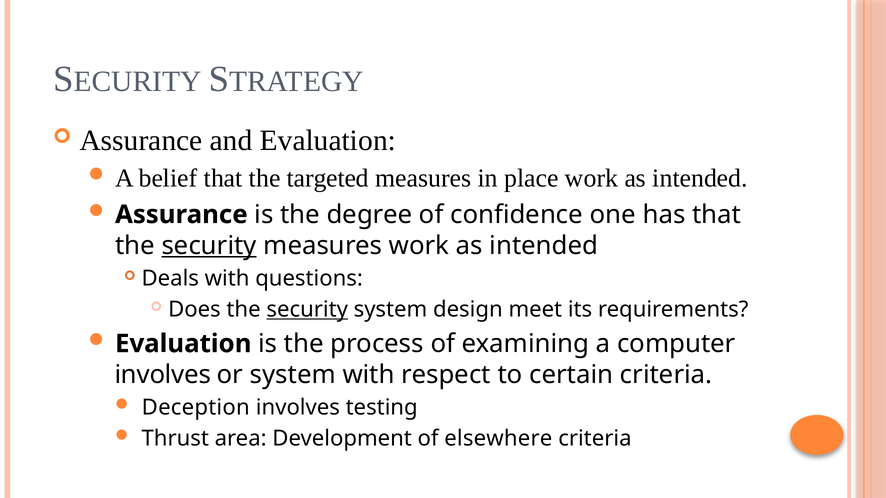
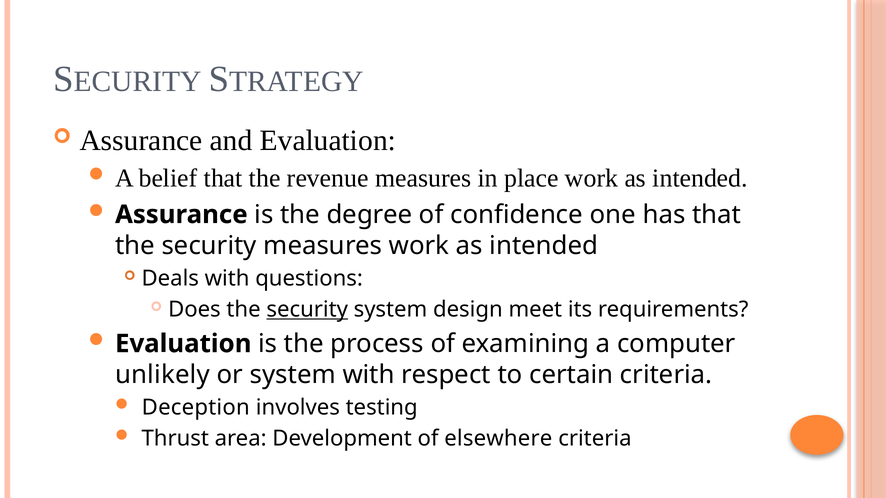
targeted: targeted -> revenue (328, 179)
security underline: present -> none (209, 246)
involves: involves -> unlikely (163, 375)
